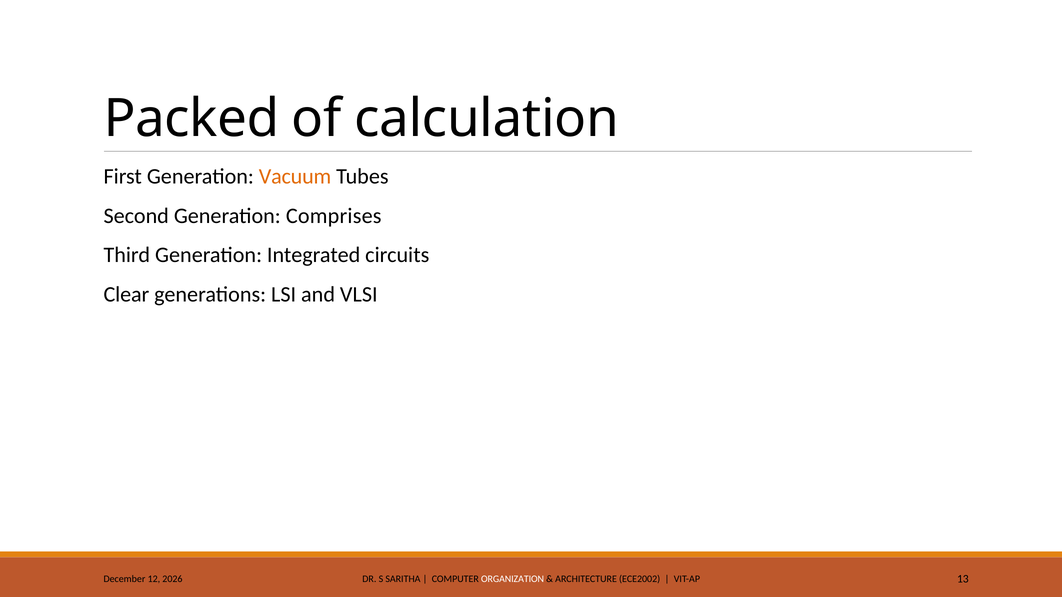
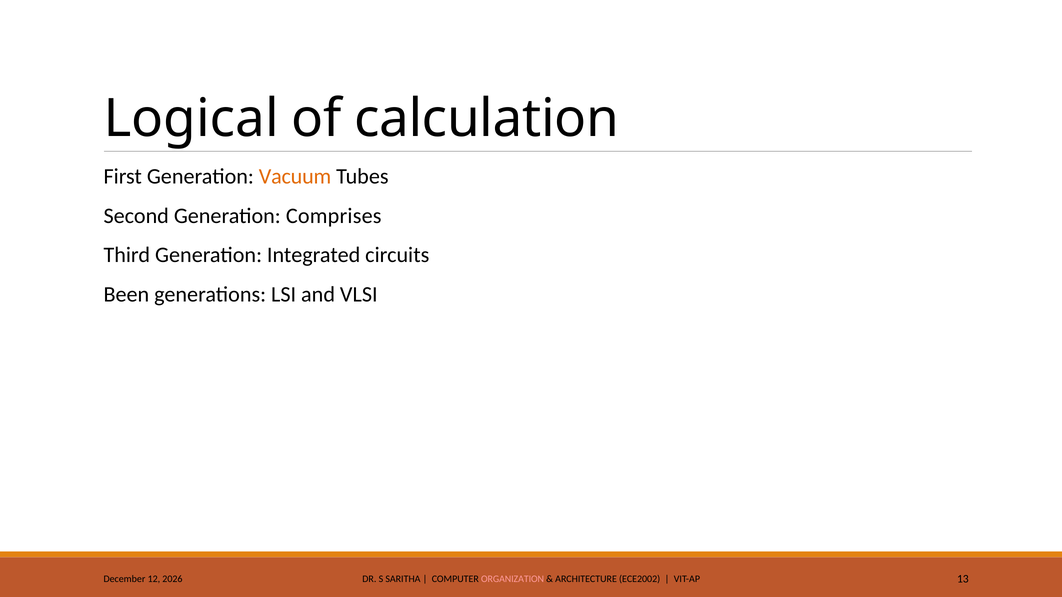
Packed: Packed -> Logical (191, 119)
Clear: Clear -> Been (126, 295)
ORGANIZATION colour: white -> pink (513, 579)
